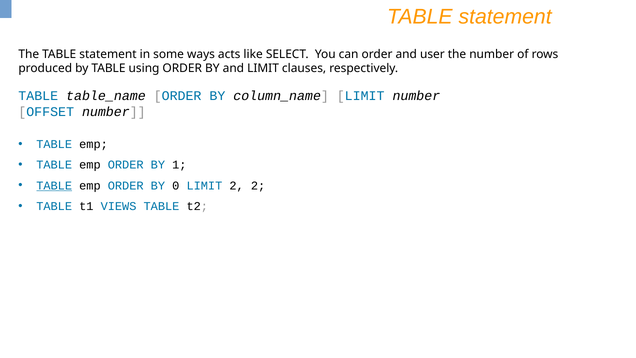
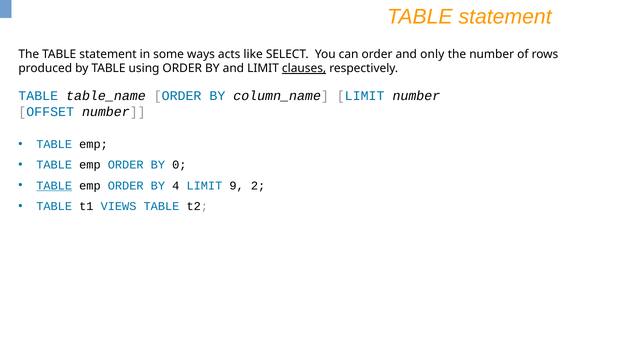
user: user -> only (432, 54)
clauses underline: none -> present (304, 68)
1: 1 -> 0 (179, 165)
0: 0 -> 4 (176, 185)
LIMIT 2: 2 -> 9 (237, 185)
